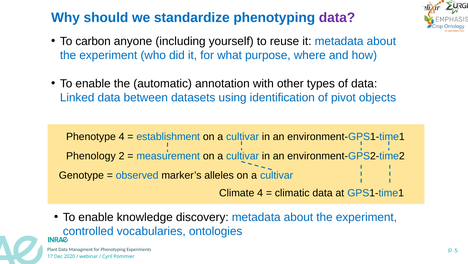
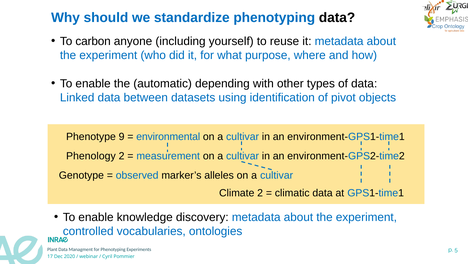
data colour: purple -> black (337, 17)
annotation: annotation -> depending (222, 83)
Phenotype 4: 4 -> 9 (122, 136)
establishment: establishment -> environmental (168, 136)
Climate 4: 4 -> 2 (260, 193)
